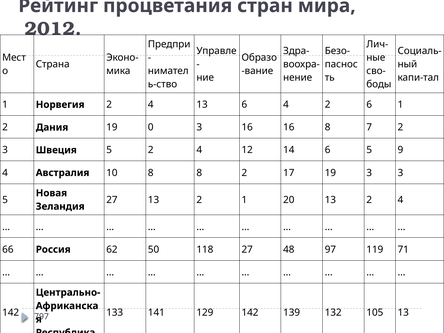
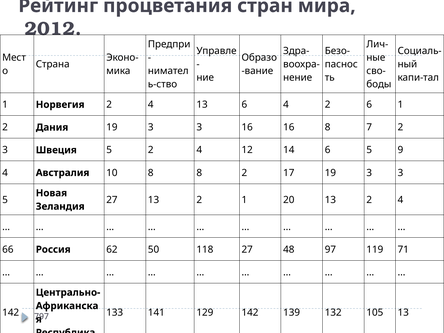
Дания 19 0: 0 -> 3 (151, 127)
